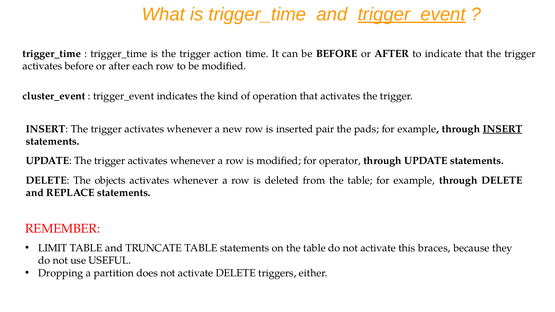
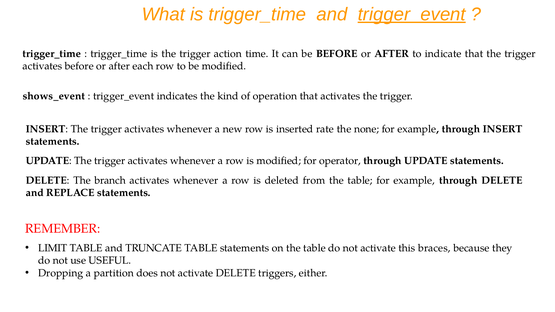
cluster_event: cluster_event -> shows_event (54, 96)
pair: pair -> rate (325, 129)
pads: pads -> none (367, 129)
INSERT underline: present -> none (503, 129)
objects: objects -> branch (110, 180)
